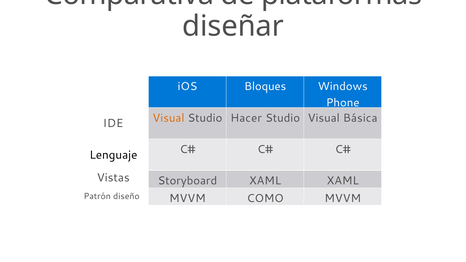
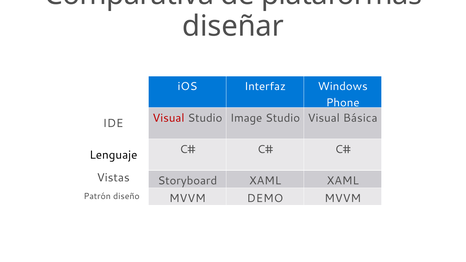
Bloques: Bloques -> Interfaz (265, 86)
Visual colour: orange -> red (168, 118)
Hacer: Hacer -> Image (246, 118)
COMO: COMO -> DEMO (265, 198)
